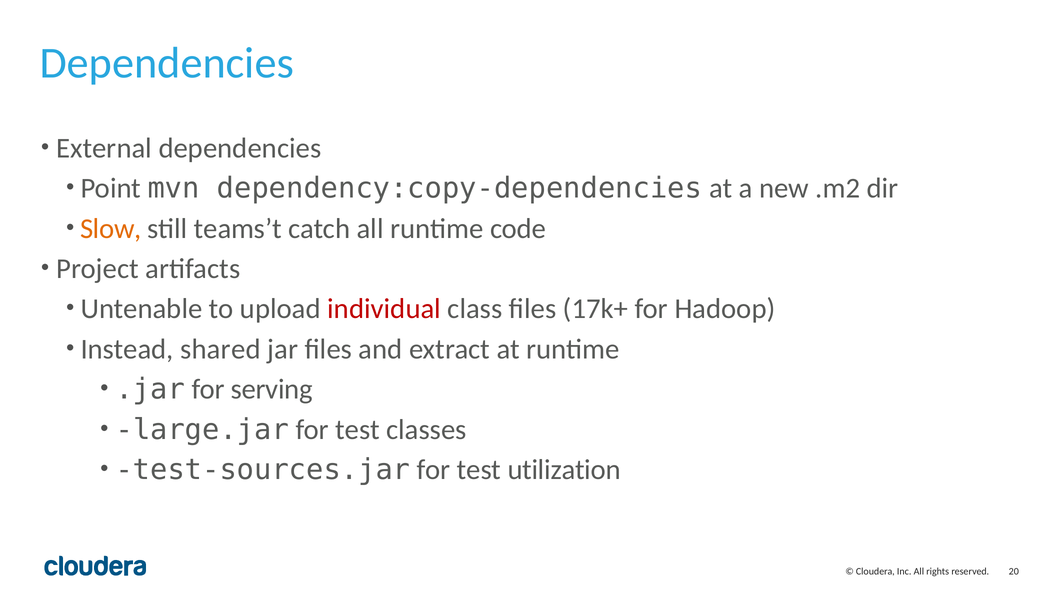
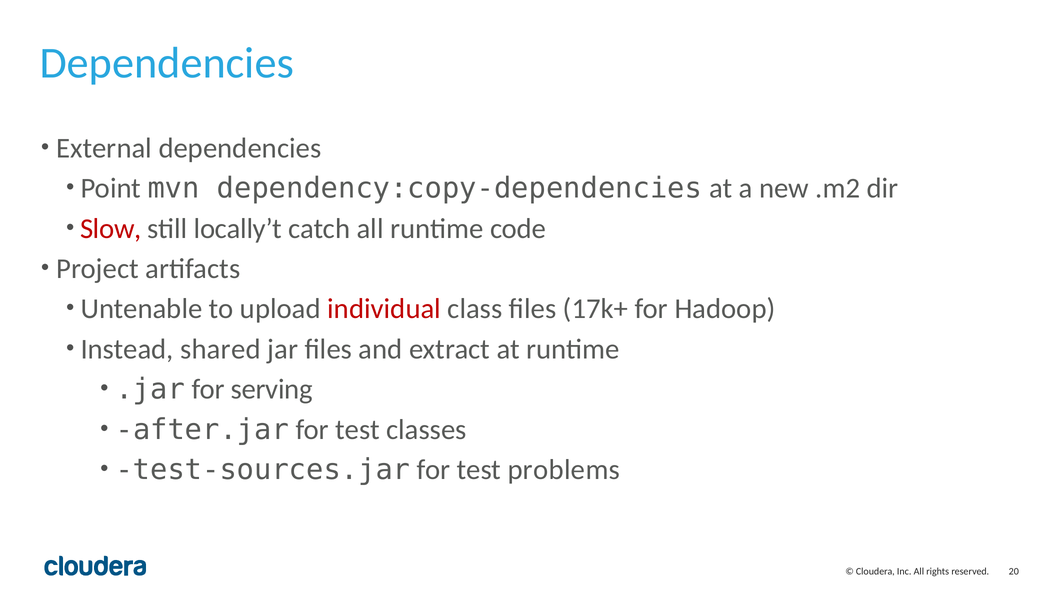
Slow colour: orange -> red (111, 229)
teams’t: teams’t -> locally’t (238, 229)
large.jar: large.jar -> after.jar (202, 430)
utilization: utilization -> problems (564, 470)
